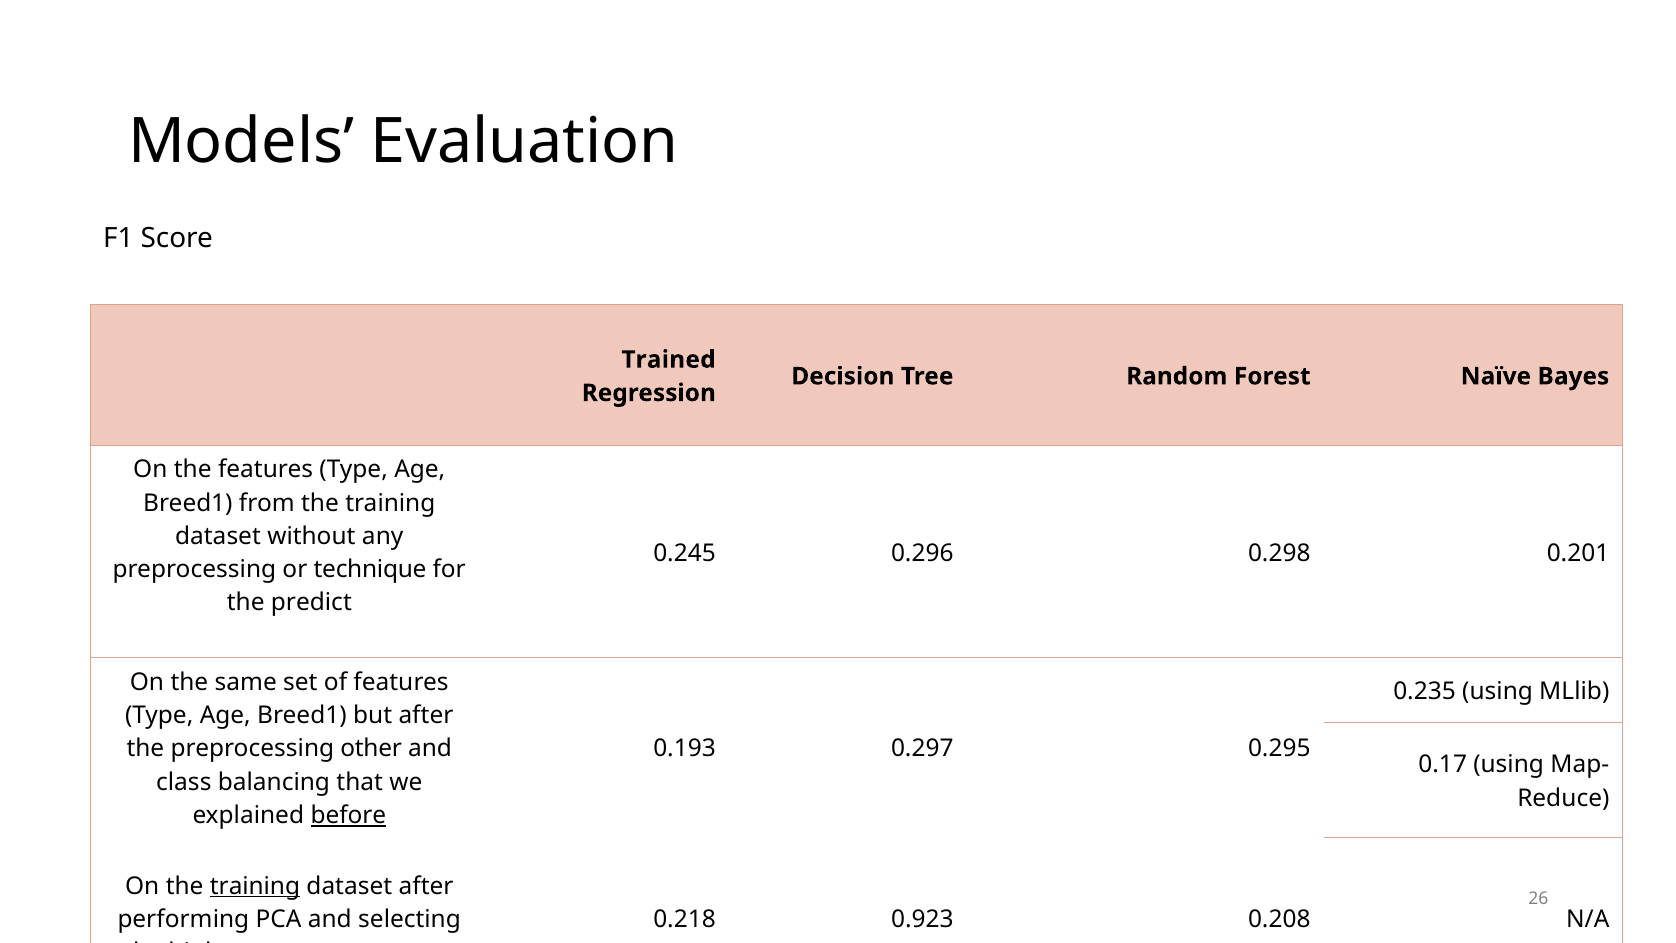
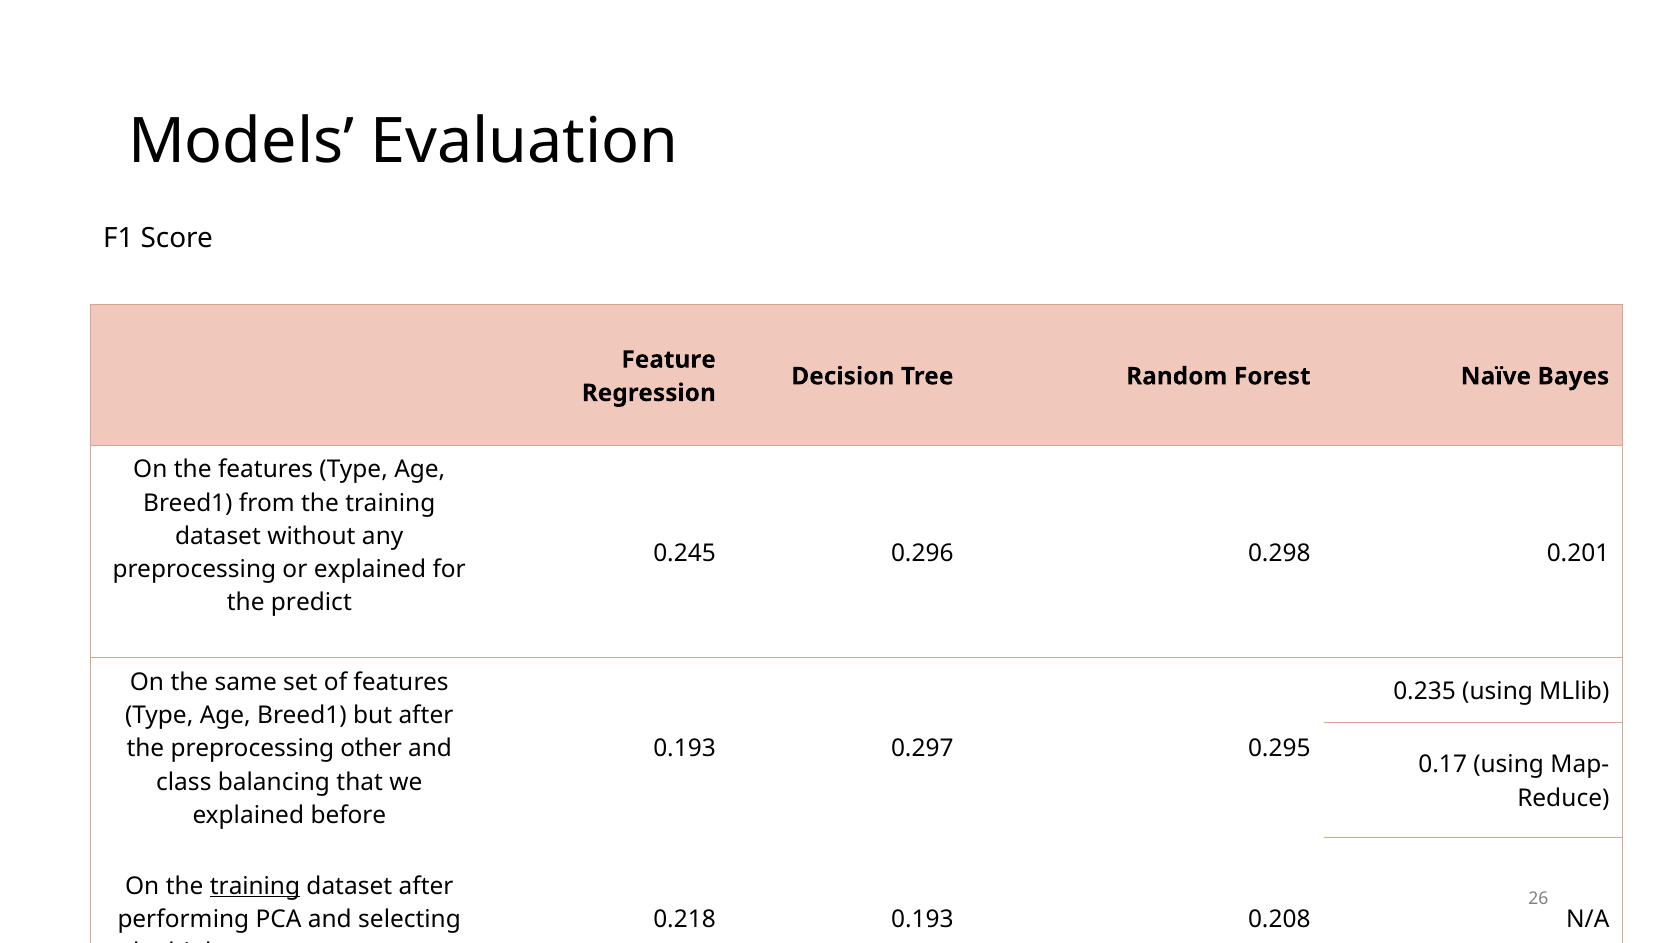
Trained: Trained -> Feature (669, 360)
or technique: technique -> explained (370, 569)
before underline: present -> none (348, 815)
0.218 0.923: 0.923 -> 0.193 (922, 919)
